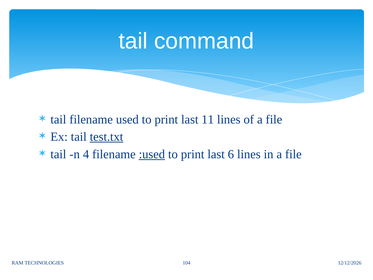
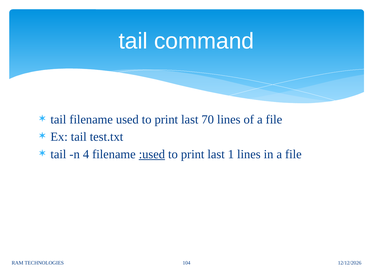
11: 11 -> 70 (208, 119)
test.txt underline: present -> none (107, 137)
6: 6 -> 1 (231, 154)
